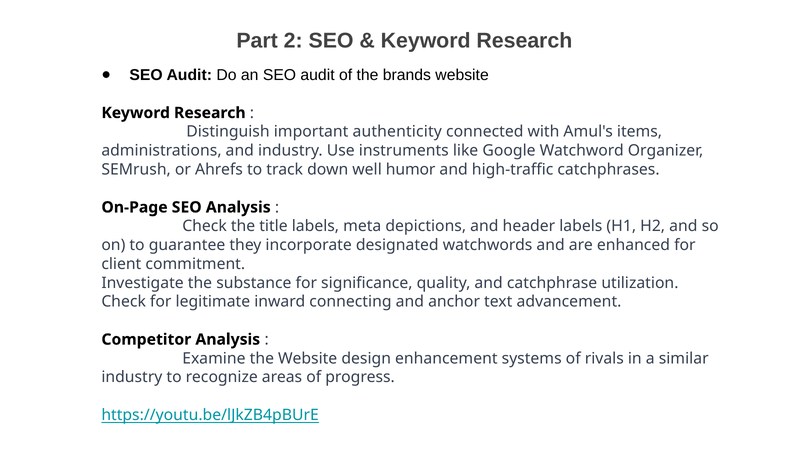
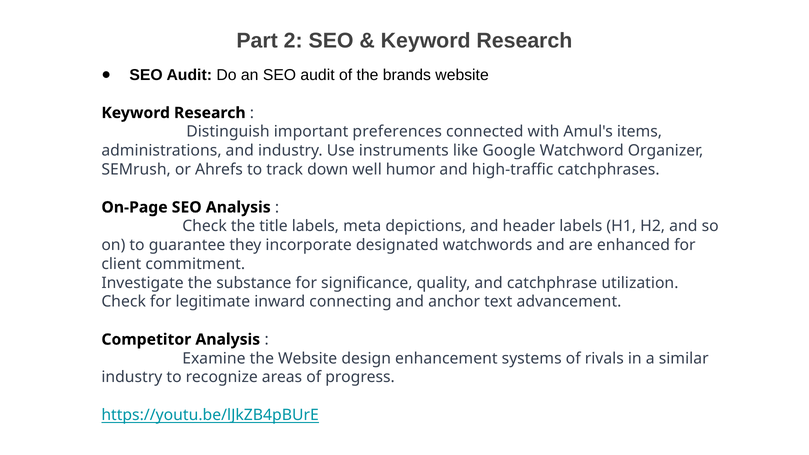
authenticity: authenticity -> preferences (397, 132)
